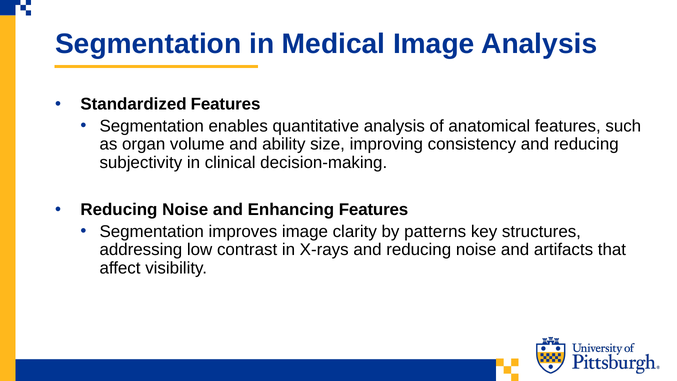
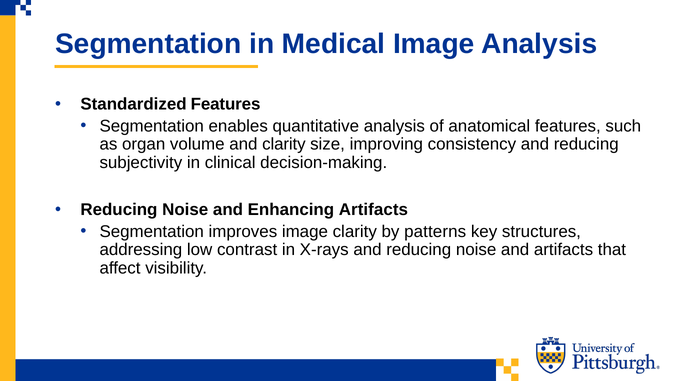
and ability: ability -> clarity (284, 144)
Enhancing Features: Features -> Artifacts (373, 210)
